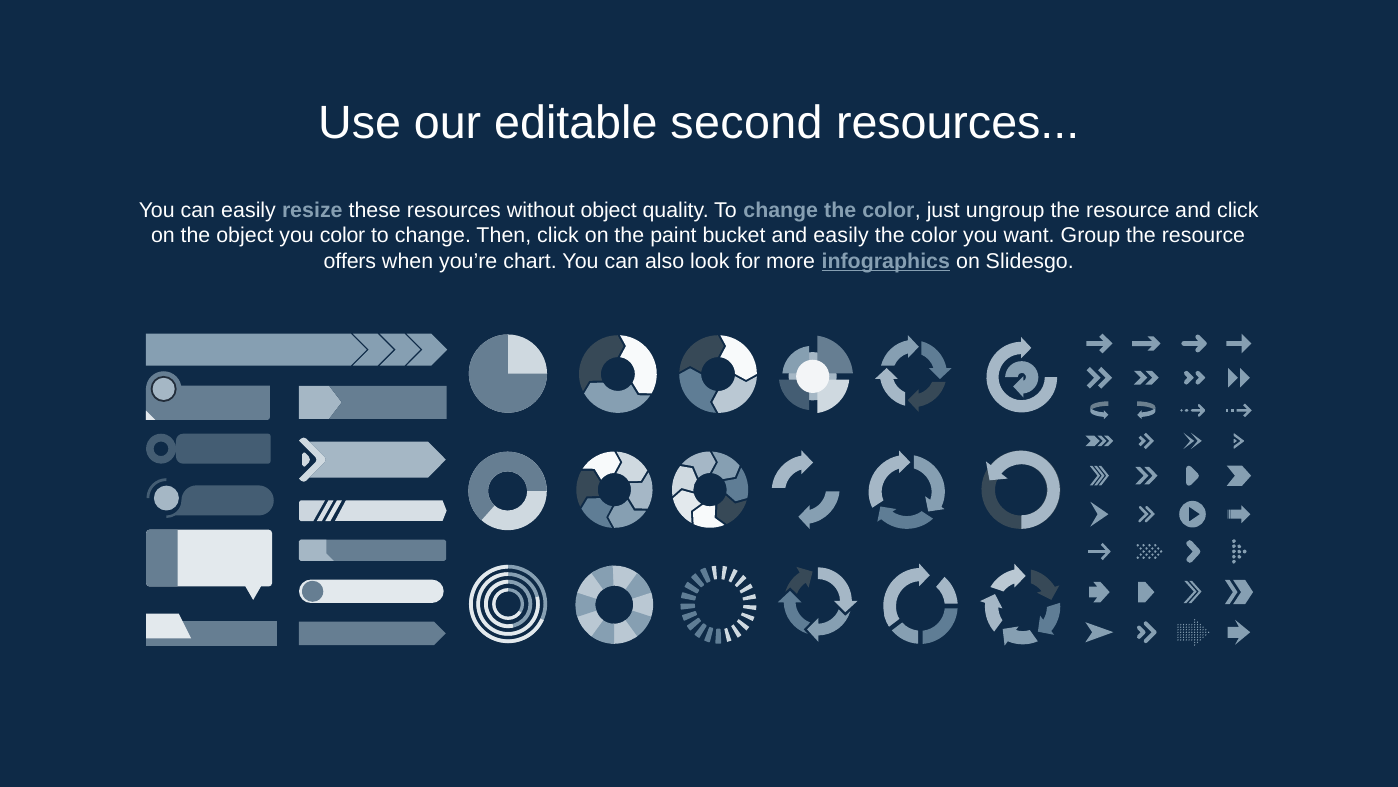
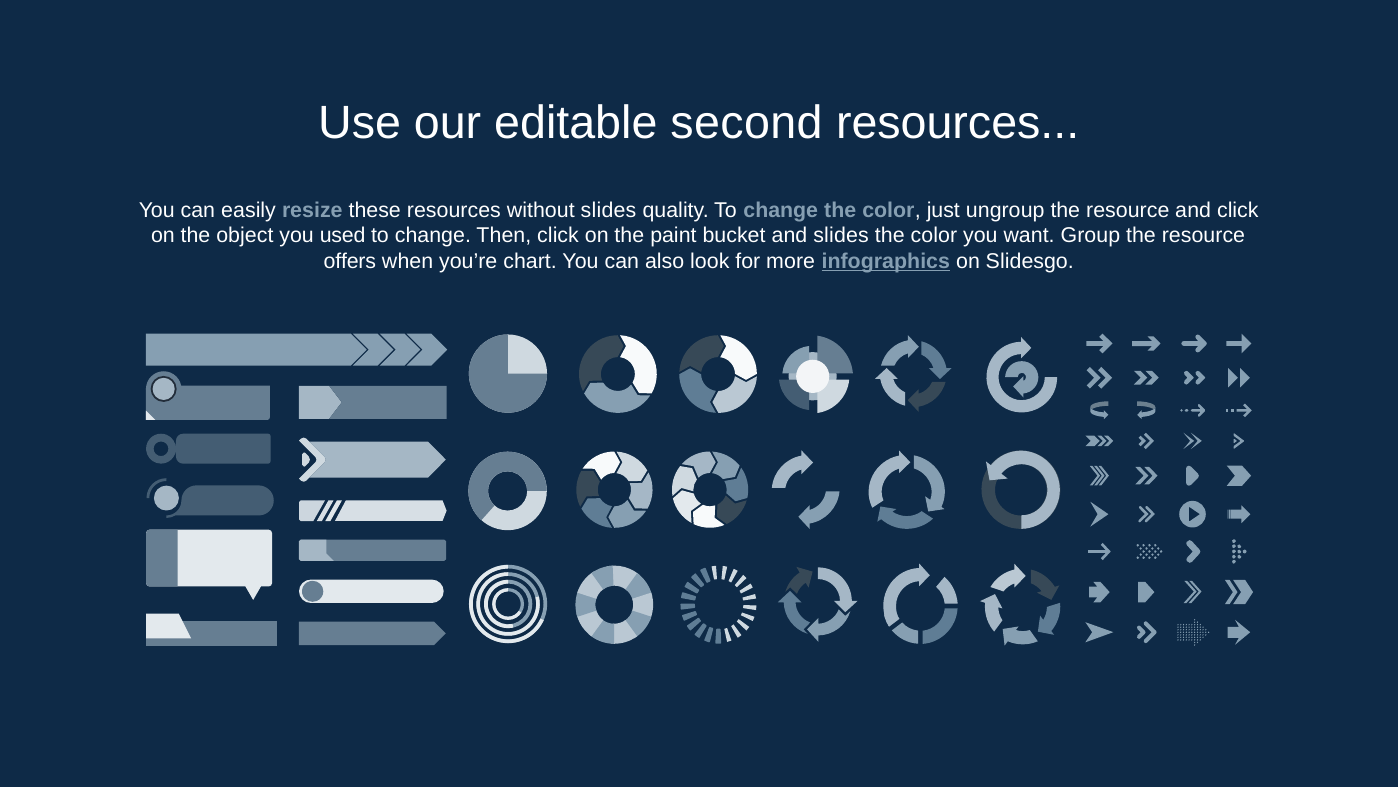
without object: object -> slides (609, 210)
you color: color -> used (343, 236)
and easily: easily -> slides (841, 236)
